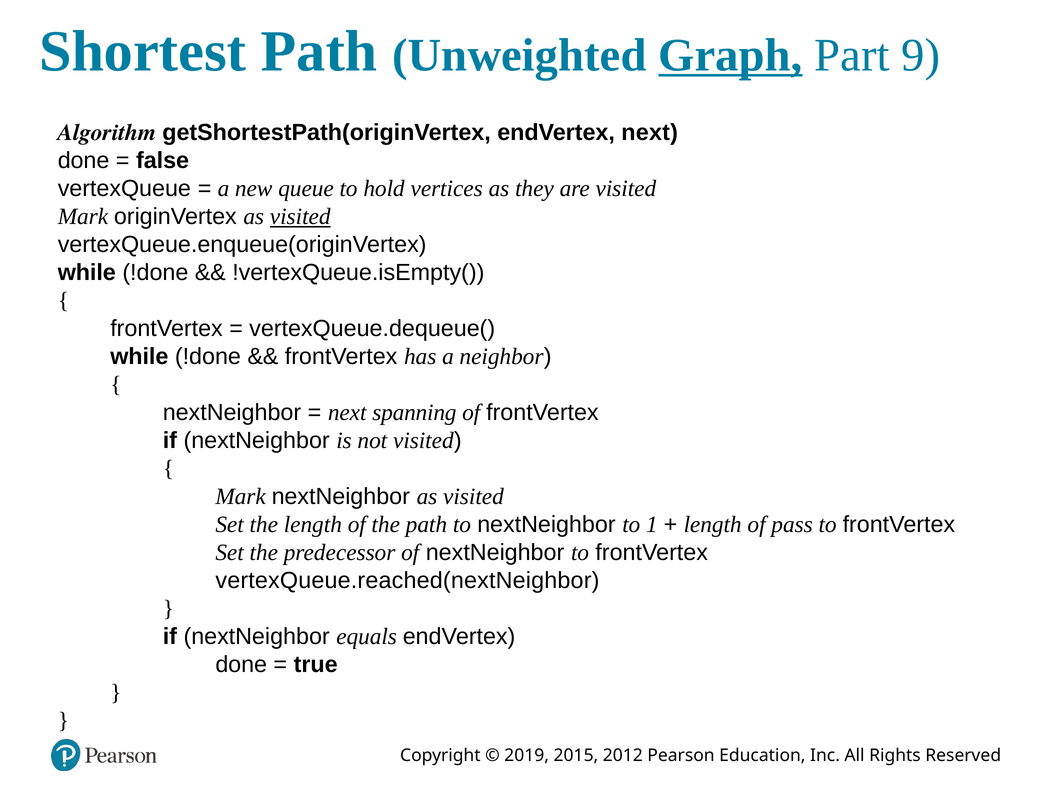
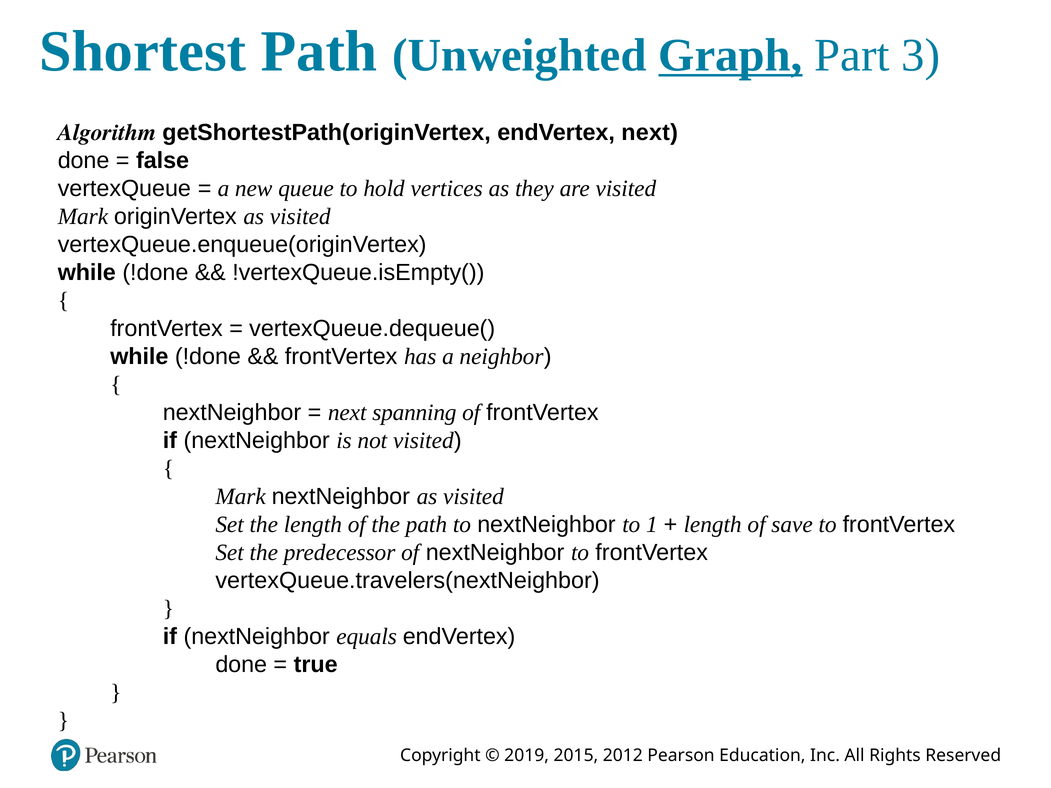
9: 9 -> 3 (921, 55)
visited underline: present -> none (300, 217)
pass: pass -> save (792, 525)
vertexQueue.reached(nextNeighbor: vertexQueue.reached(nextNeighbor -> vertexQueue.travelers(nextNeighbor (408, 581)
